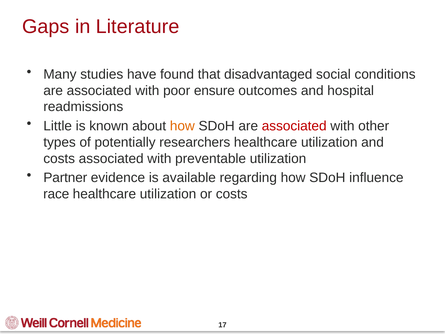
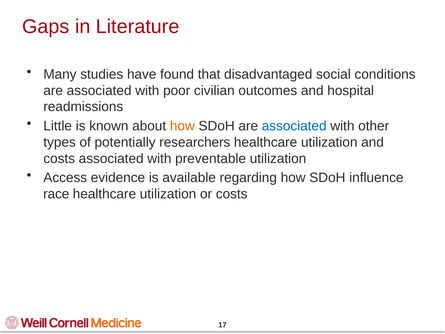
ensure: ensure -> civilian (214, 90)
associated colour: red -> blue (294, 126)
Partner: Partner -> Access (65, 177)
